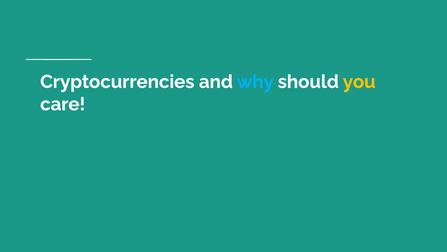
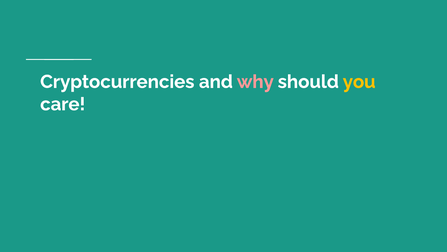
why colour: light blue -> pink (255, 82)
